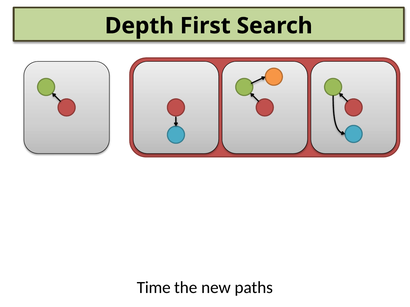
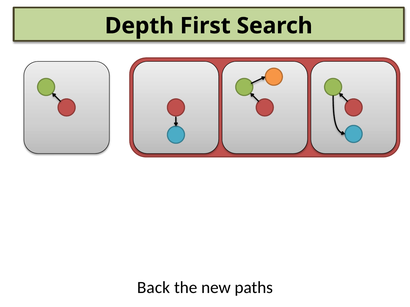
Time: Time -> Back (154, 288)
